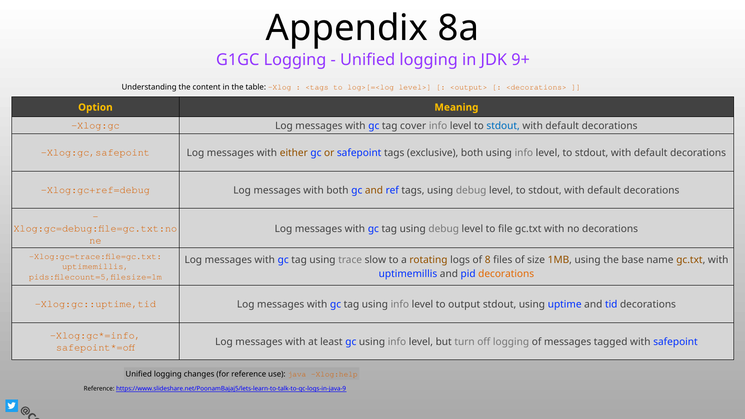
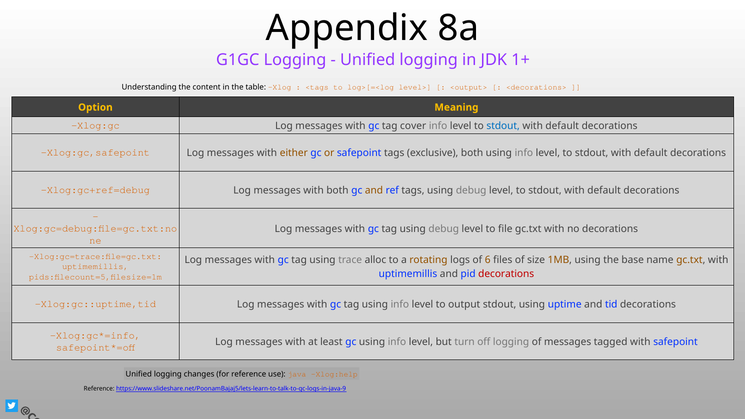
9+: 9+ -> 1+ (521, 60)
slow: slow -> alloc (375, 260)
8: 8 -> 6 (488, 260)
decorations colour: orange -> red (506, 274)
